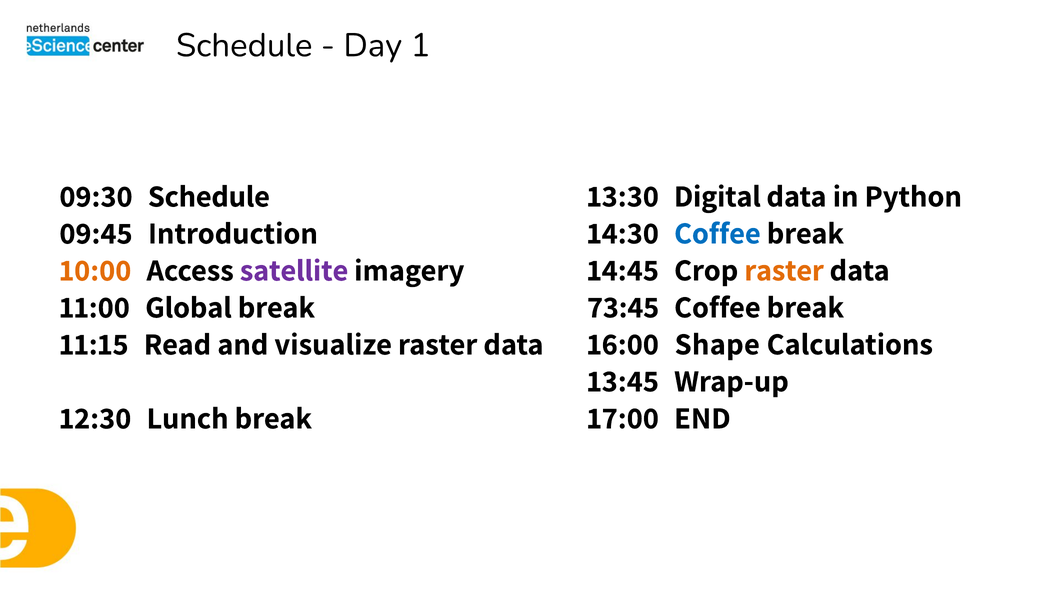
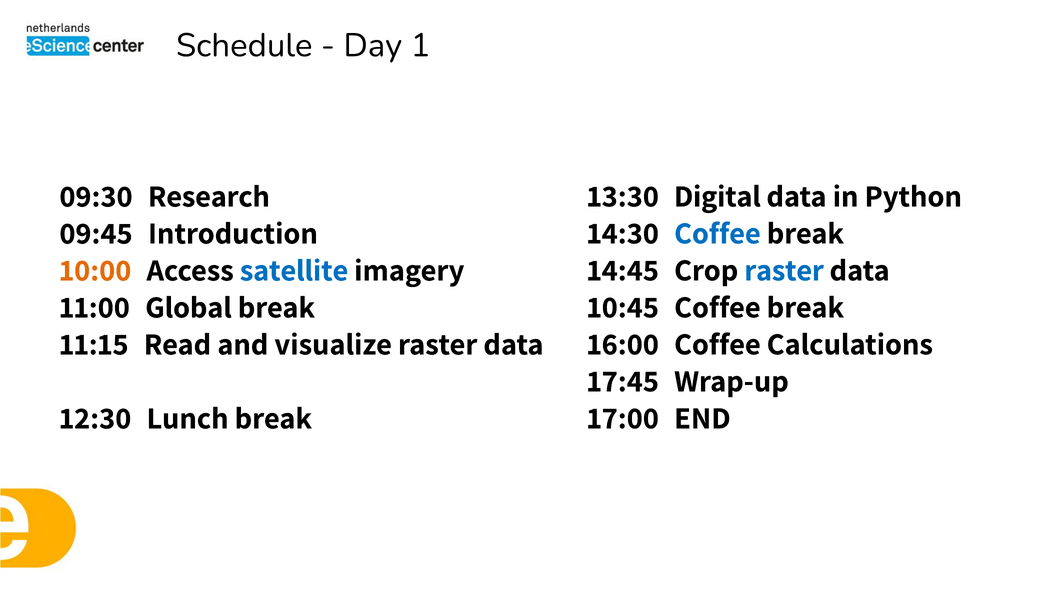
09:30 Schedule: Schedule -> Research (209, 196)
raster colour: orange -> blue (784, 270)
satellite colour: purple -> blue (294, 270)
73:45: 73:45 -> 10:45 (623, 307)
16:00 Shape: Shape -> Coffee (717, 344)
13:45: 13:45 -> 17:45 (623, 381)
